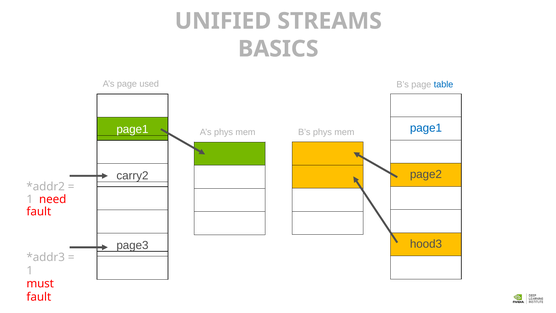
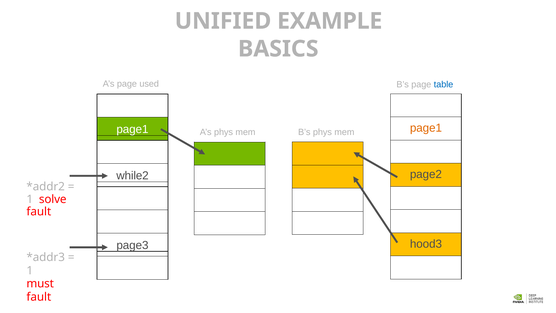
STREAMS: STREAMS -> EXAMPLE (330, 21)
page1 colour: blue -> orange (426, 128)
carry2: carry2 -> while2 (133, 176)
need: need -> solve (53, 199)
